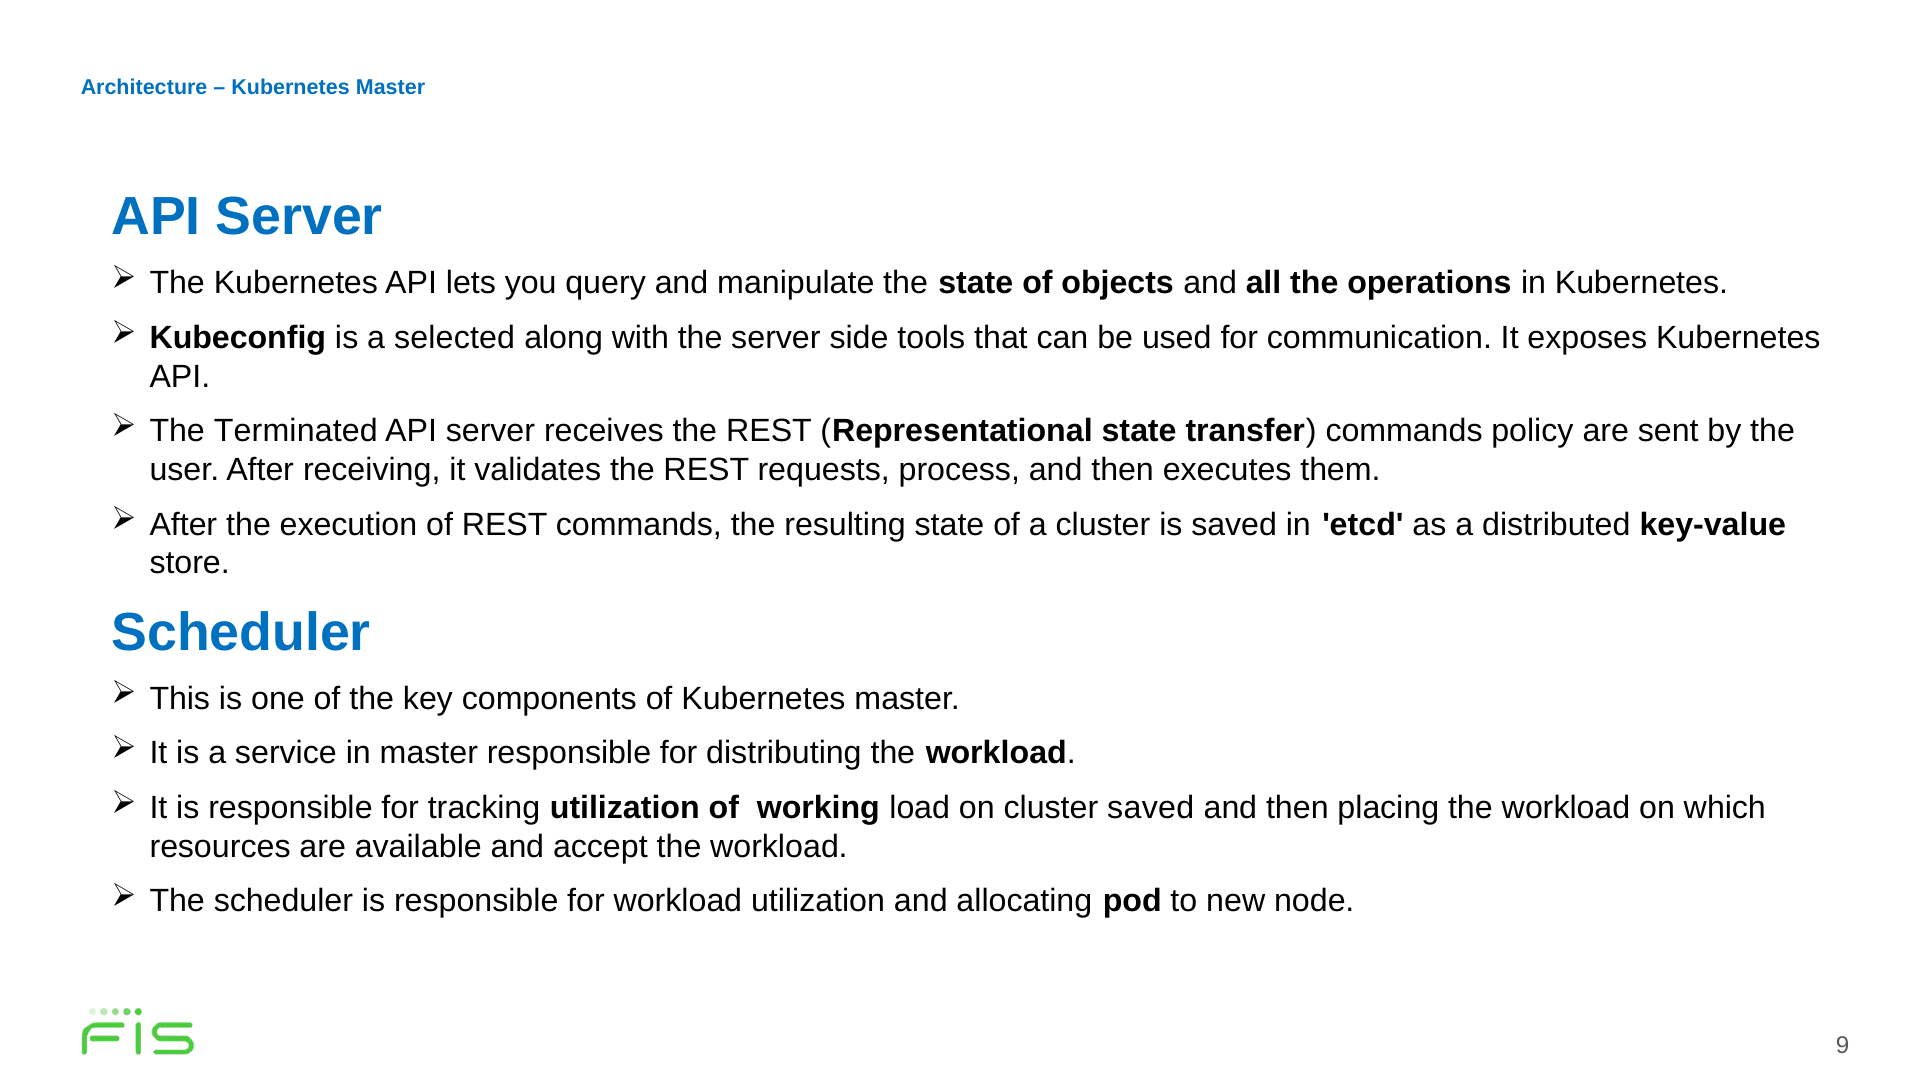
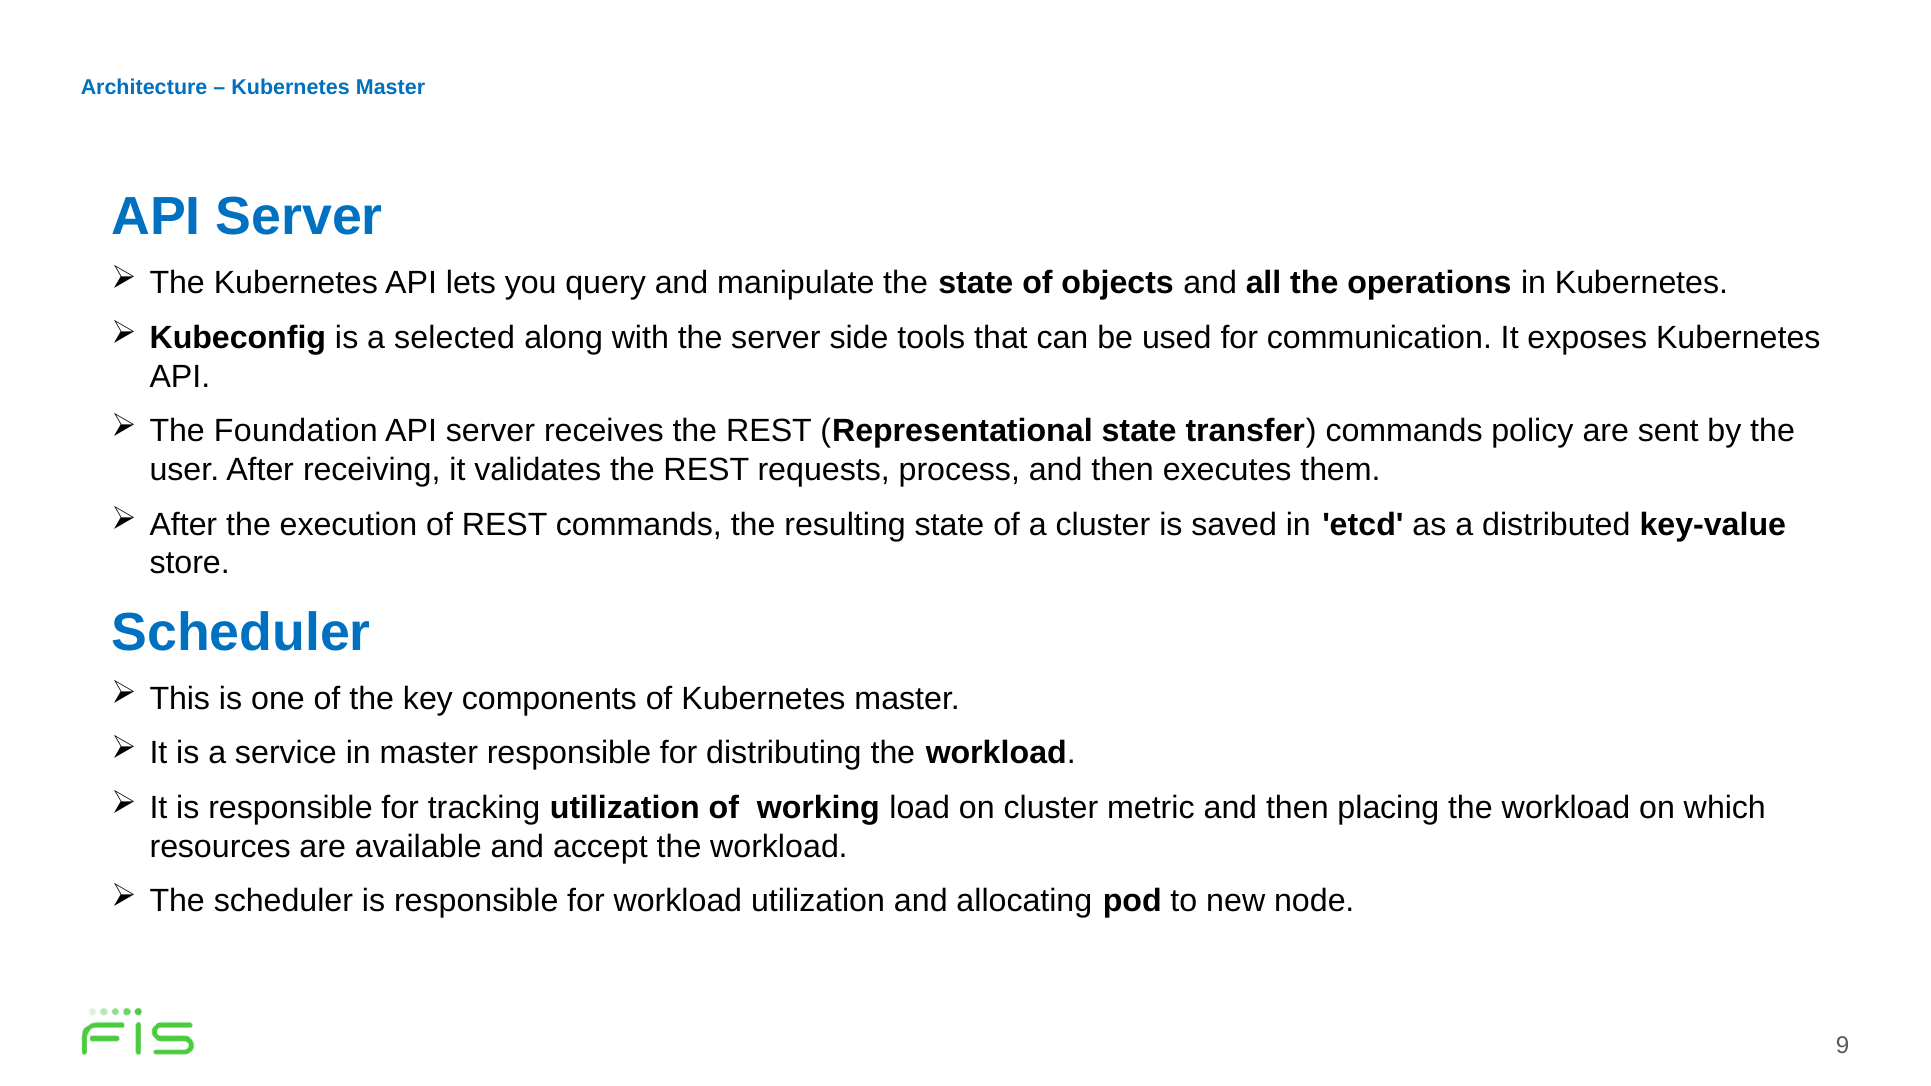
Terminated: Terminated -> Foundation (296, 431)
cluster saved: saved -> metric (1151, 808)
